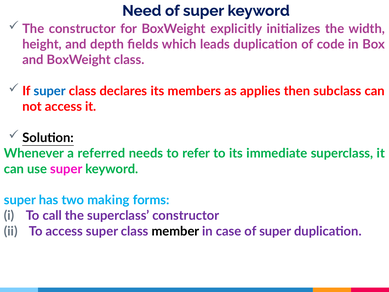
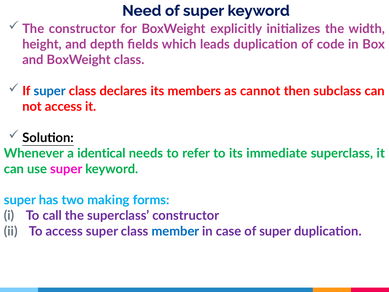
applies: applies -> cannot (260, 91)
referred: referred -> identical (101, 153)
member colour: black -> blue (175, 231)
